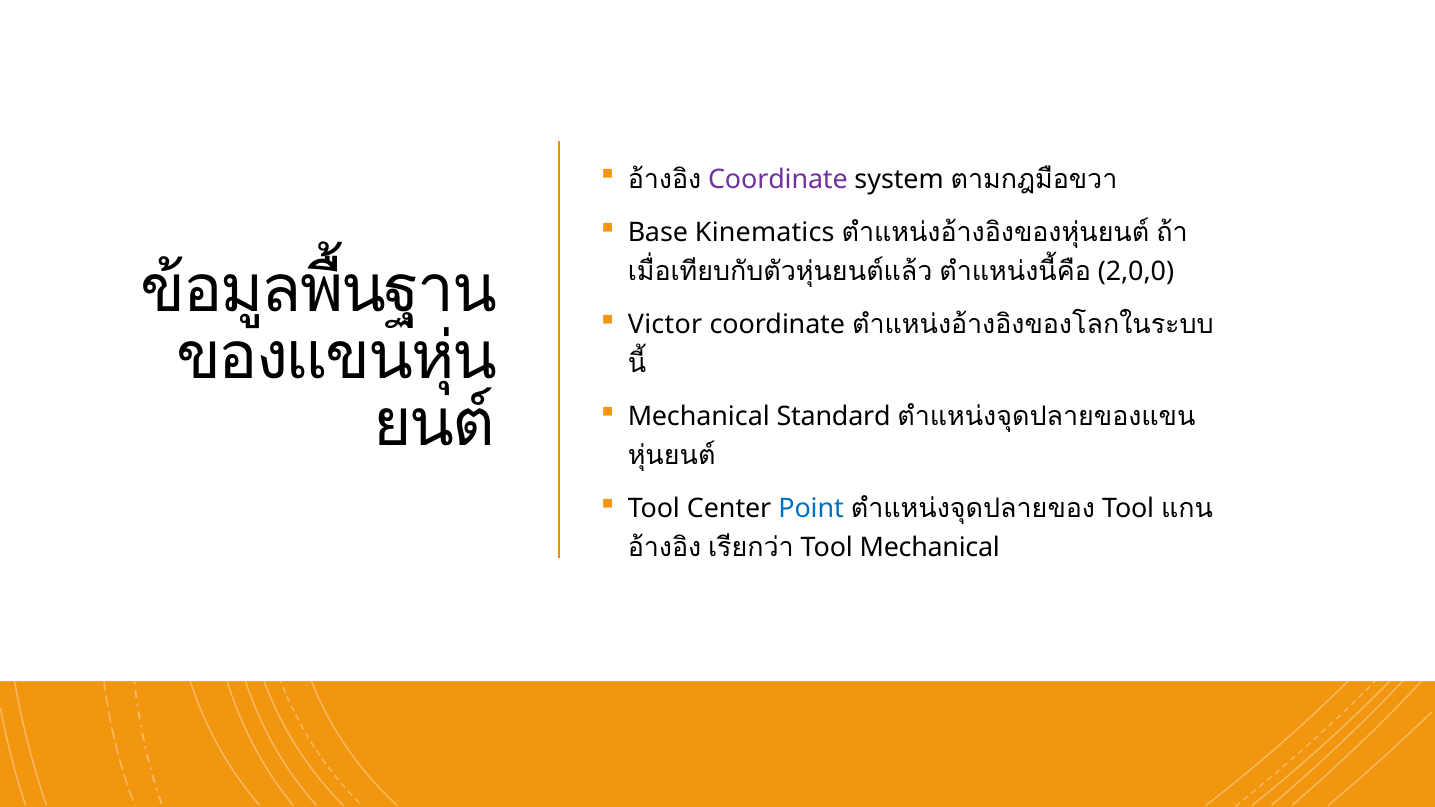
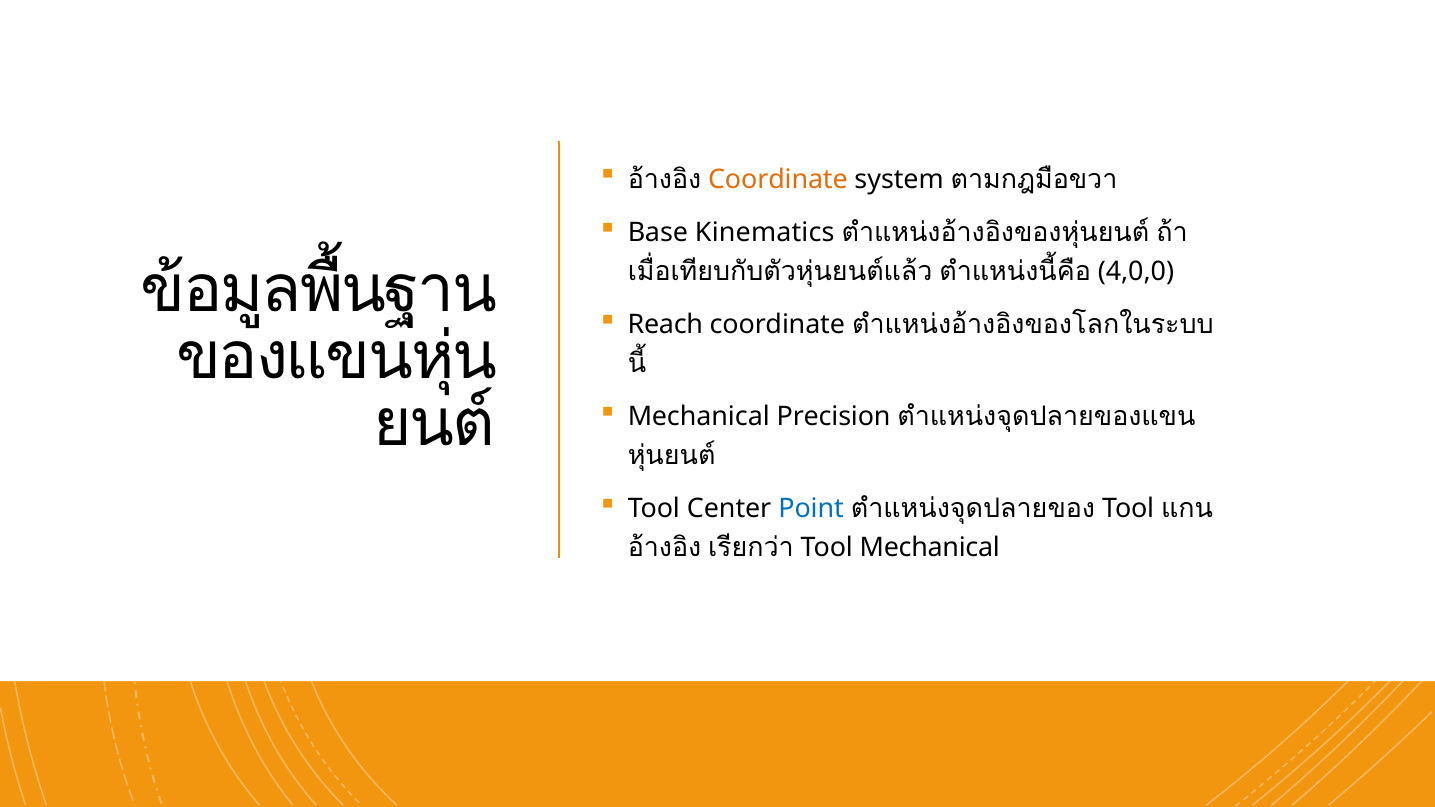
Coordinate colour: purple -> orange (778, 179)
2,0,0: 2,0,0 -> 4,0,0 (1136, 271)
Victor: Victor -> Reach (665, 325)
Standard: Standard -> Precision (834, 417)
